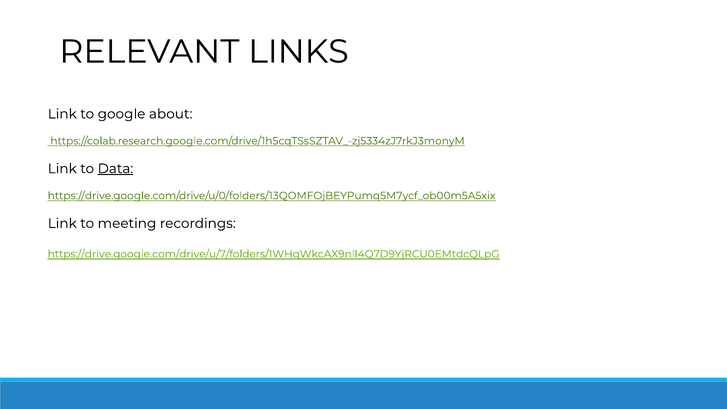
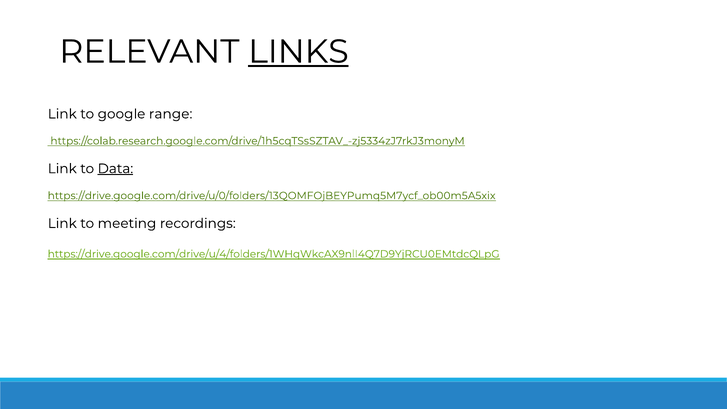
LINKS underline: none -> present (298, 52)
about: about -> range (171, 114)
https://drive.google.com/drive/u/7/folders/1WHqWkcAX9nlI4Q7D9YjRCU0EMtdcQLpG: https://drive.google.com/drive/u/7/folders/1WHqWkcAX9nlI4Q7D9YjRCU0EMtdcQLpG -> https://drive.google.com/drive/u/4/folders/1WHqWkcAX9nlI4Q7D9YjRCU0EMtdcQLpG (274, 254)
